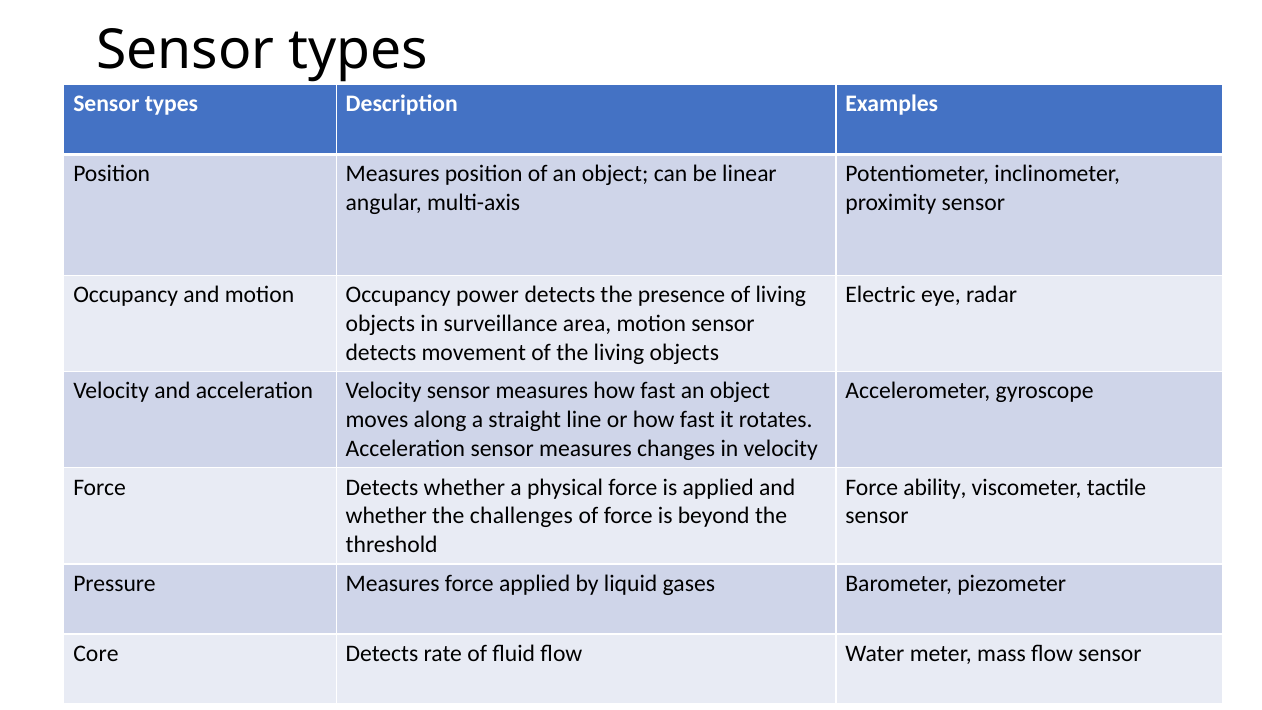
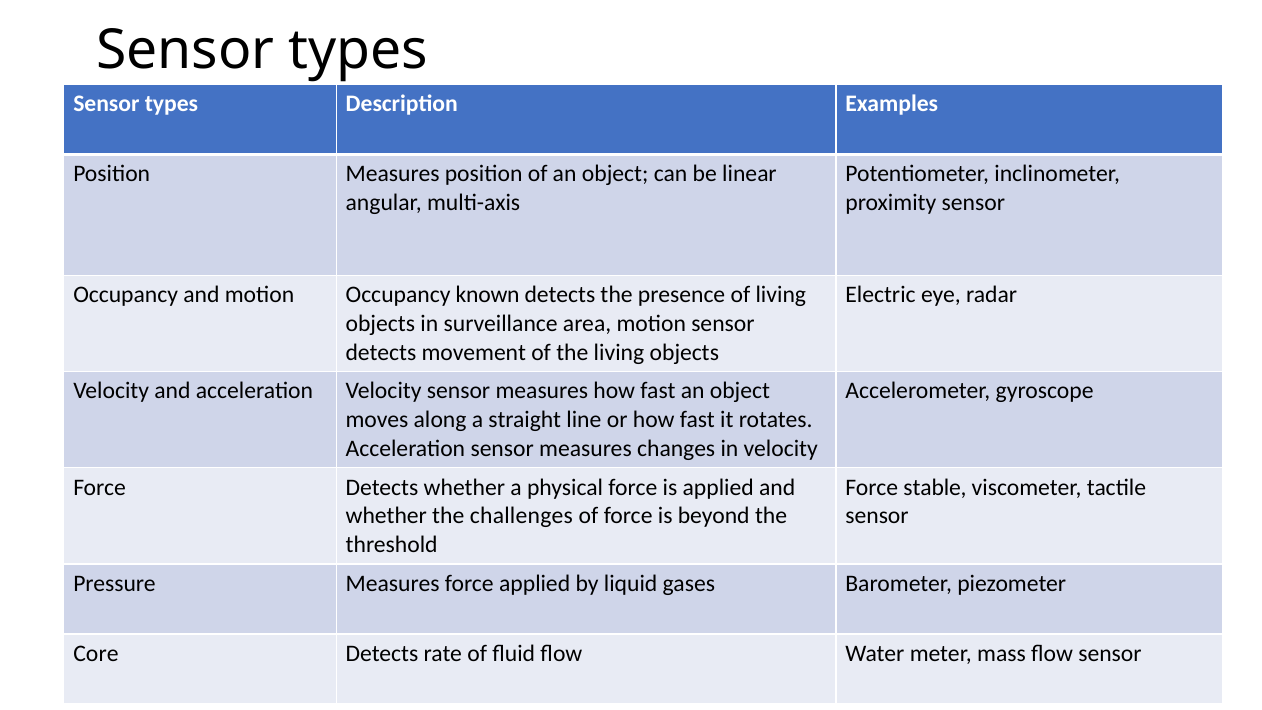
power: power -> known (488, 295)
ability: ability -> stable (935, 487)
